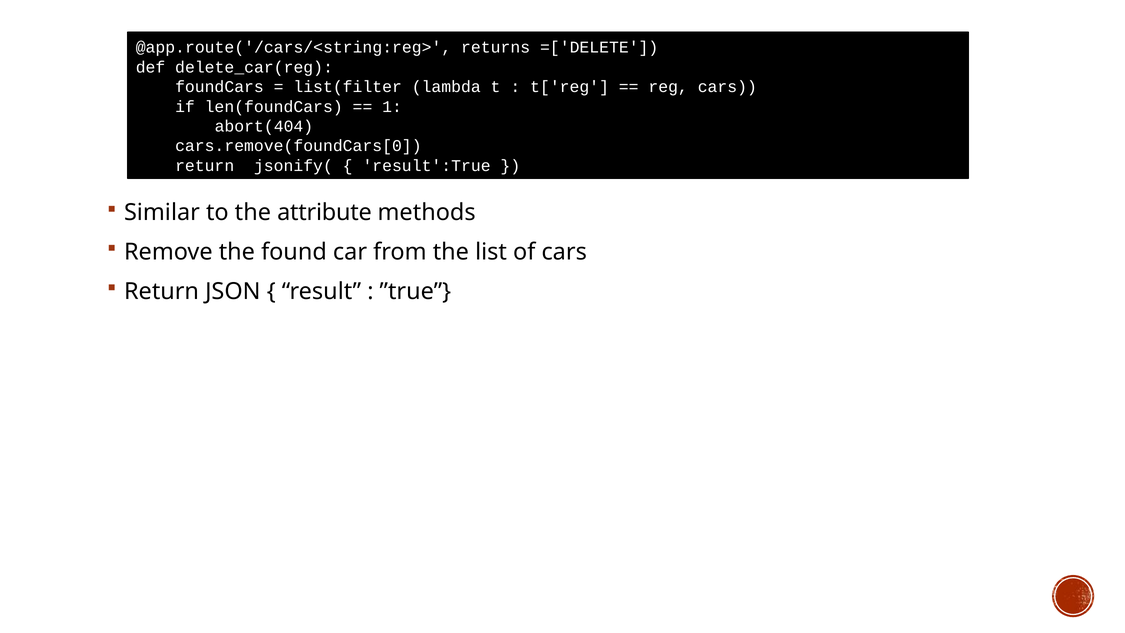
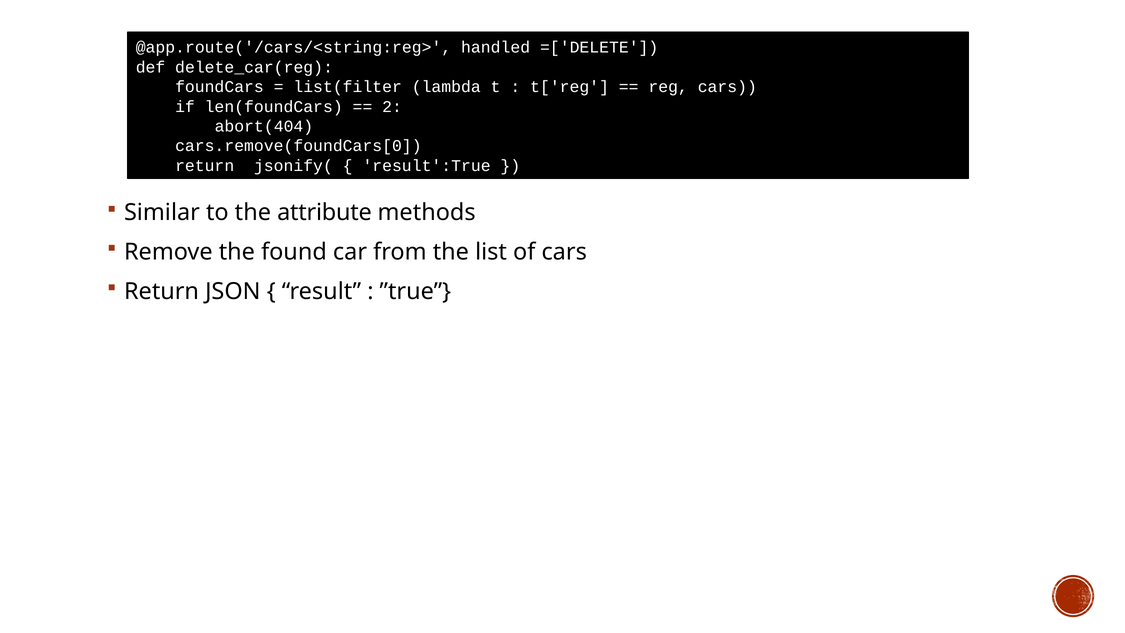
returns: returns -> handled (496, 47)
1: 1 -> 2 (392, 107)
